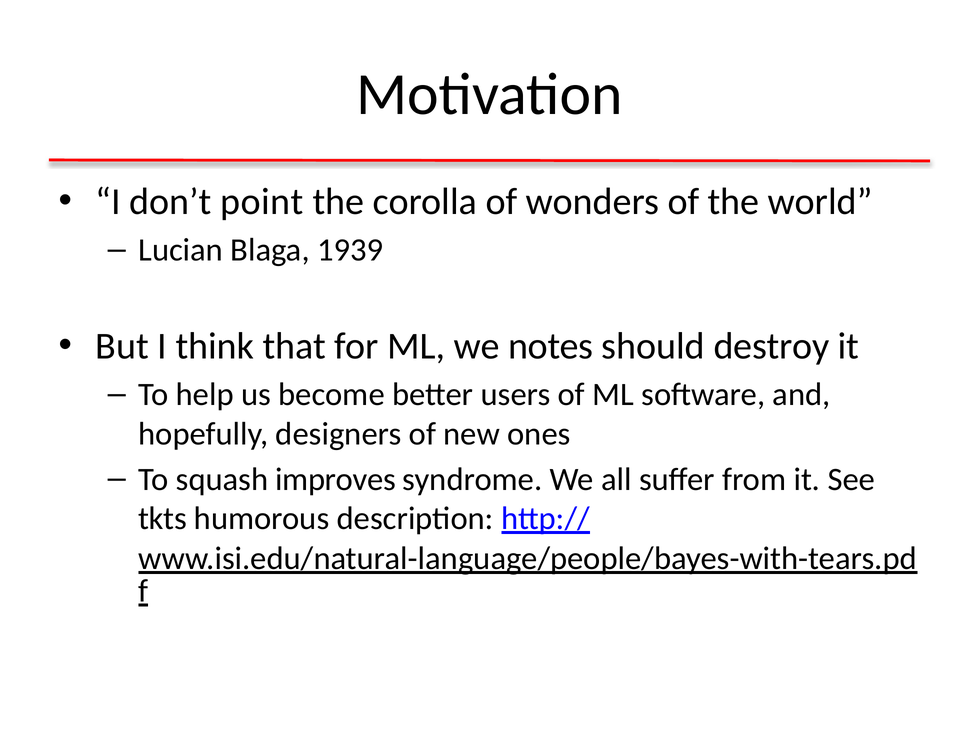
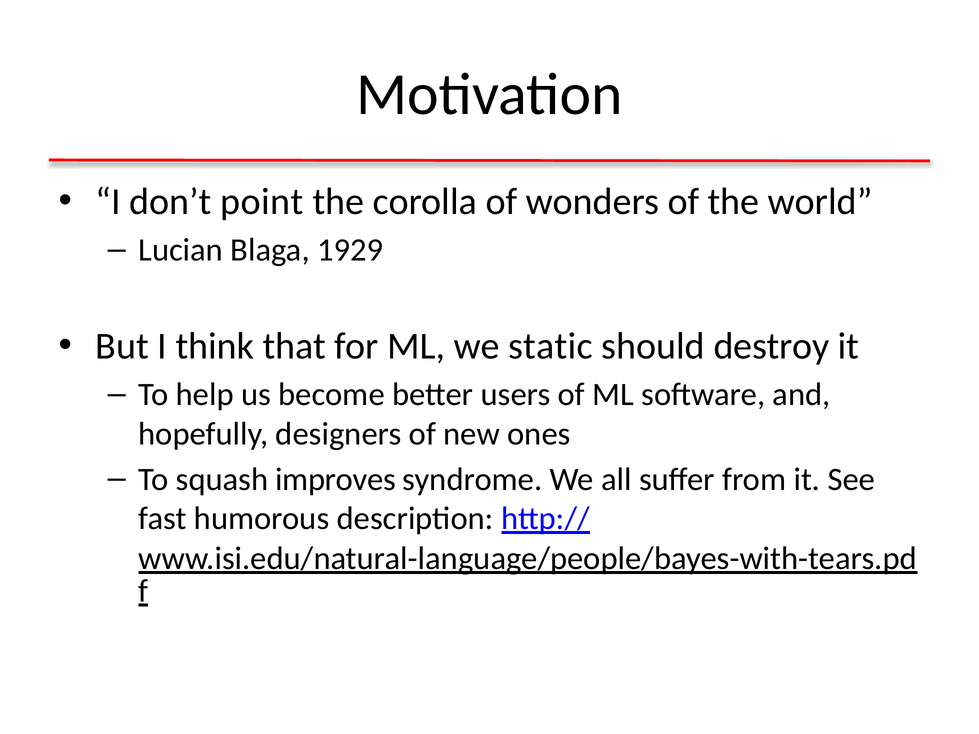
1939: 1939 -> 1929 (350, 250)
notes: notes -> static (550, 346)
tkts: tkts -> fast (163, 519)
